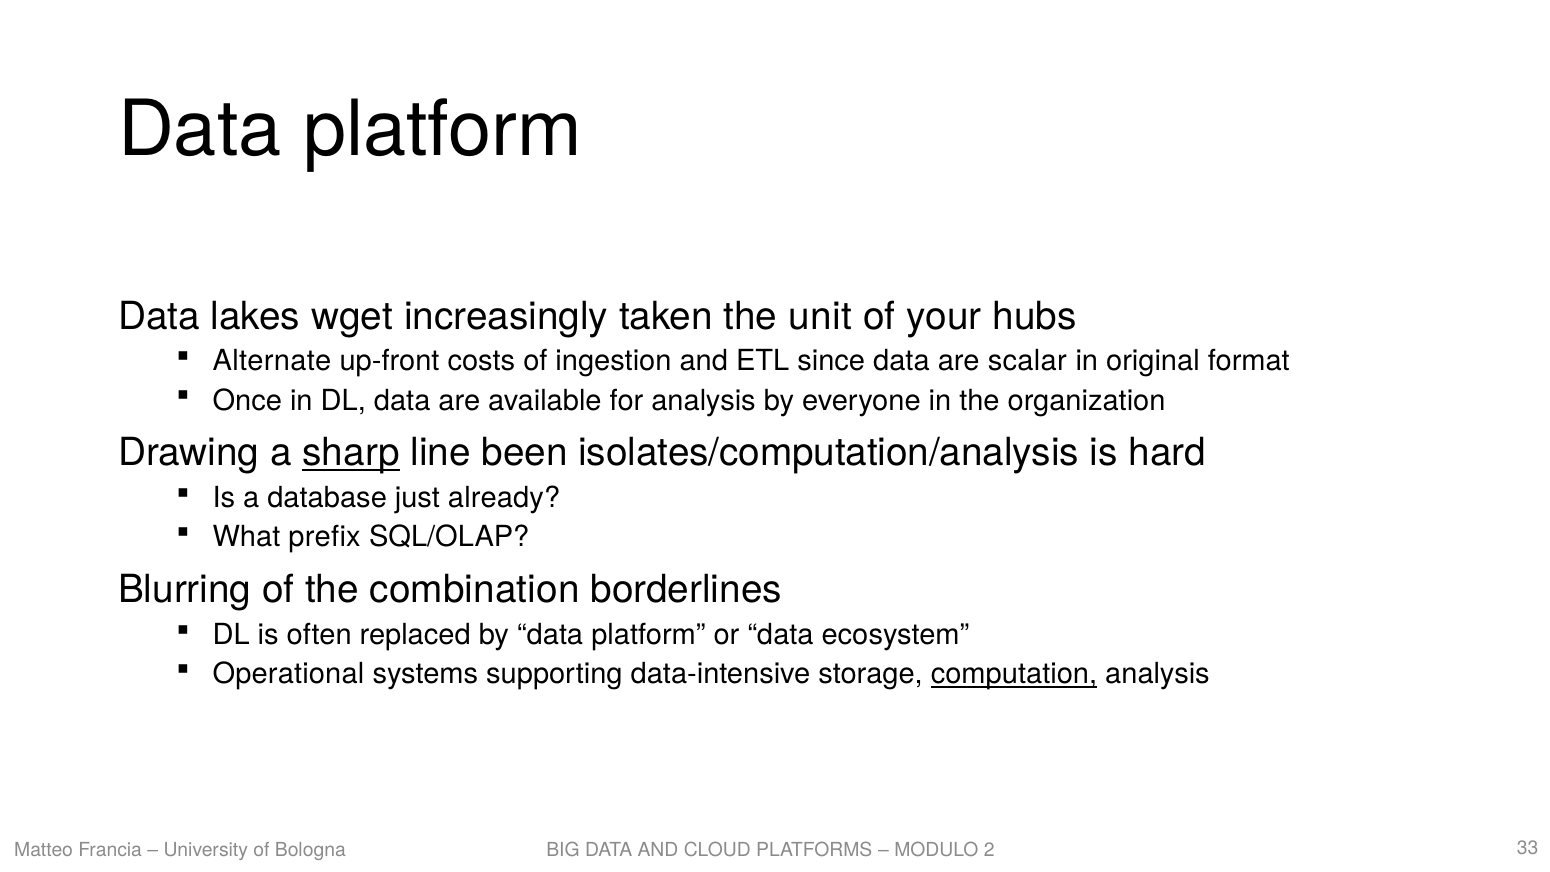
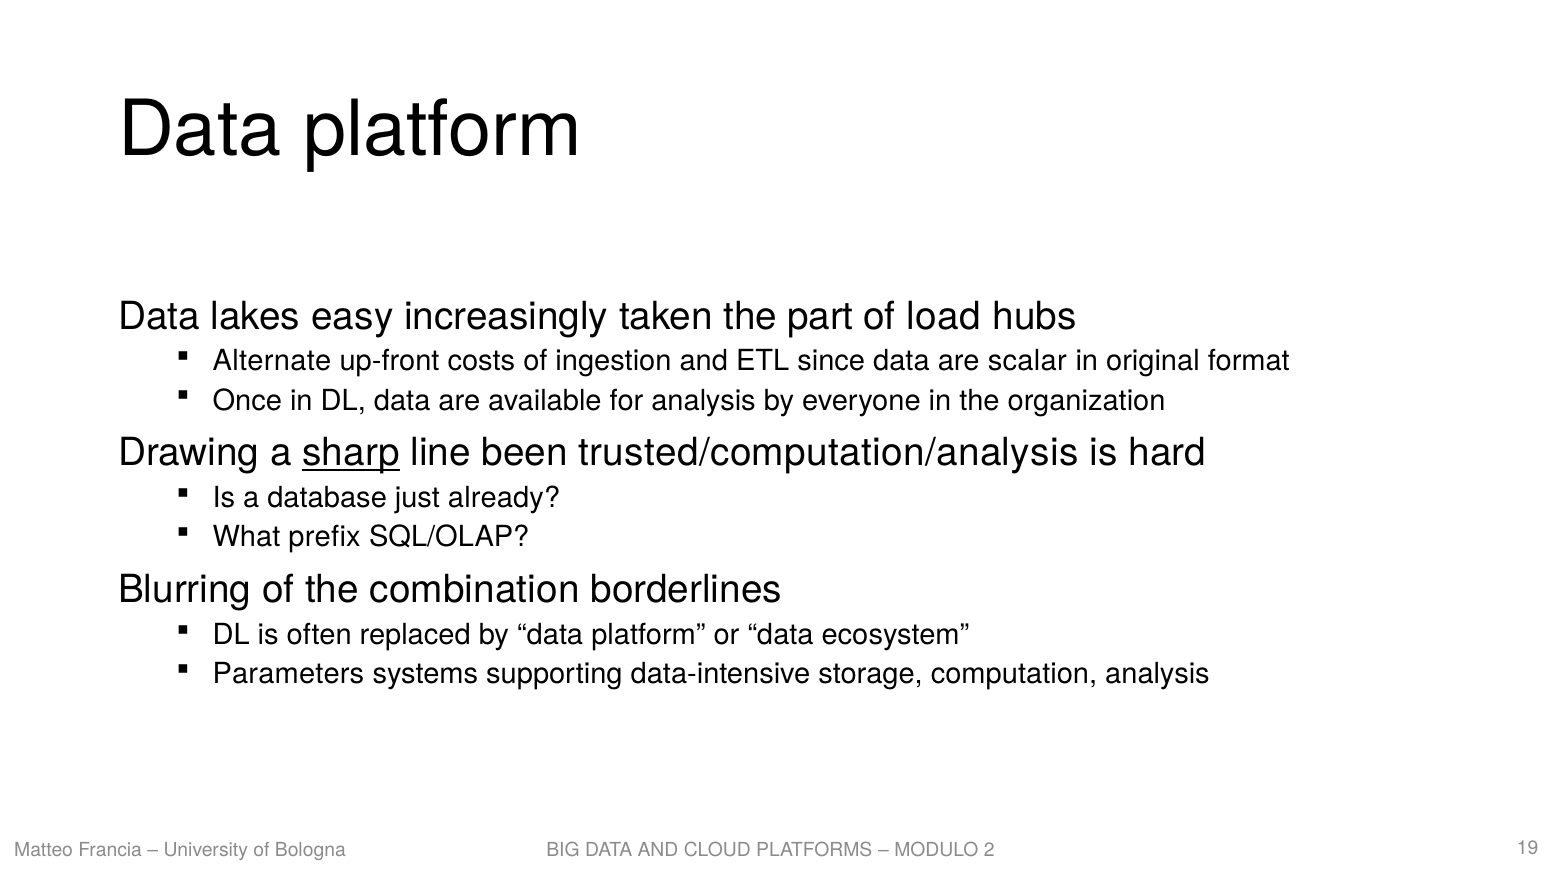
wget: wget -> easy (352, 316)
unit: unit -> part (821, 316)
your: your -> load (944, 316)
isolates/computation/analysis: isolates/computation/analysis -> trusted/computation/analysis (828, 453)
Operational: Operational -> Parameters (288, 674)
computation underline: present -> none (1014, 674)
33: 33 -> 19 (1528, 848)
